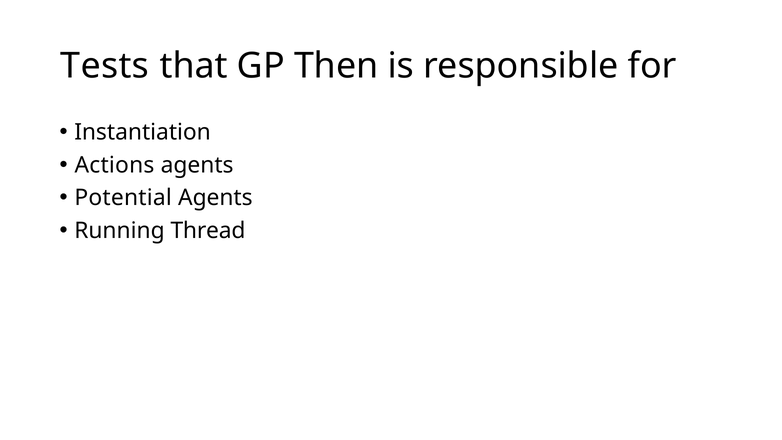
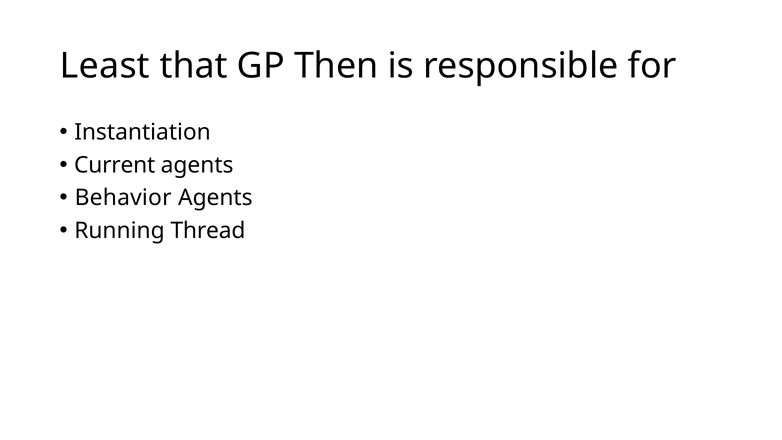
Tests: Tests -> Least (105, 66)
Actions: Actions -> Current (115, 165)
Potential: Potential -> Behavior (123, 198)
